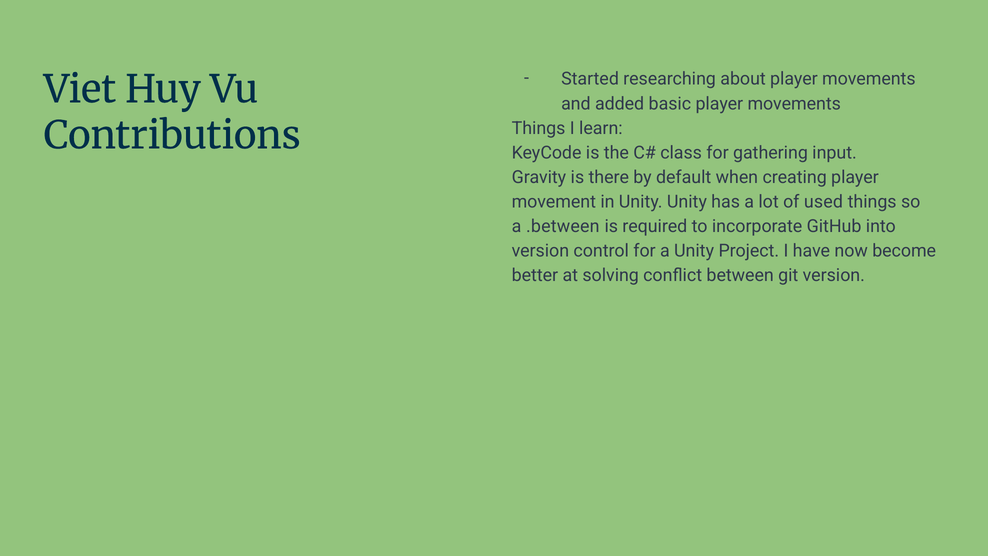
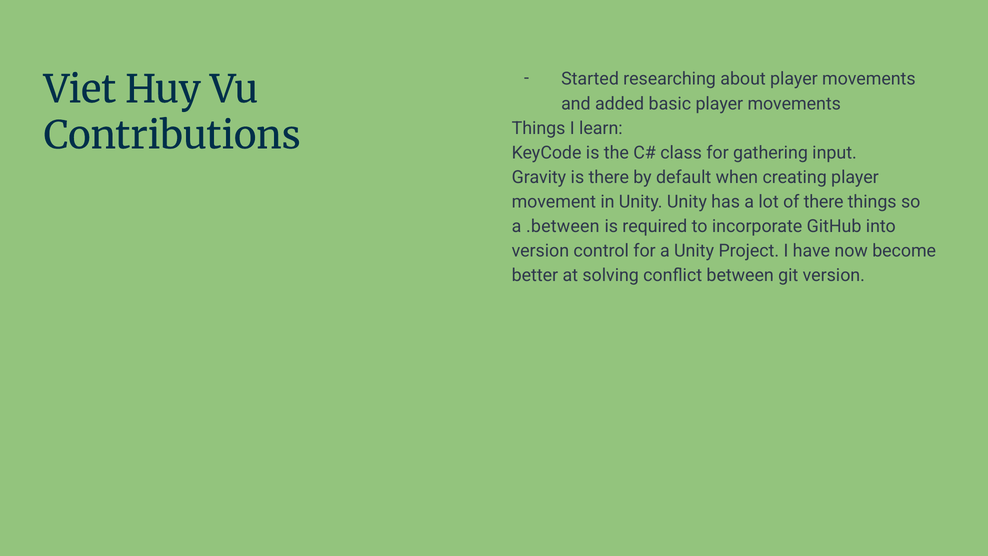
of used: used -> there (824, 202)
